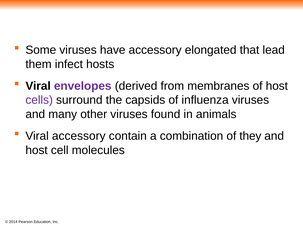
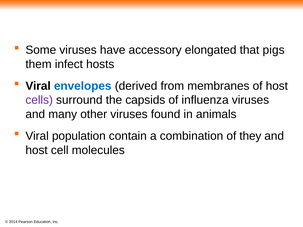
lead: lead -> pigs (274, 50)
envelopes colour: purple -> blue (83, 86)
Viral accessory: accessory -> population (79, 136)
